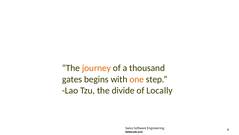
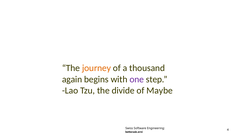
gates: gates -> again (72, 79)
one colour: orange -> purple (137, 79)
Locally: Locally -> Maybe (160, 90)
